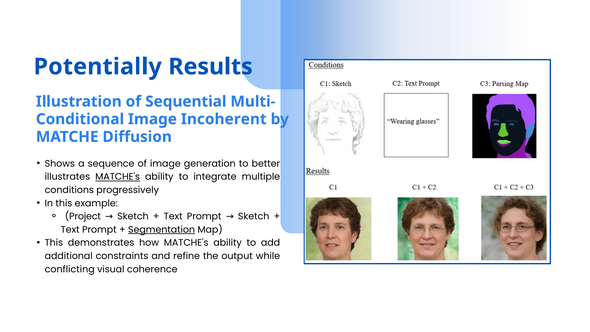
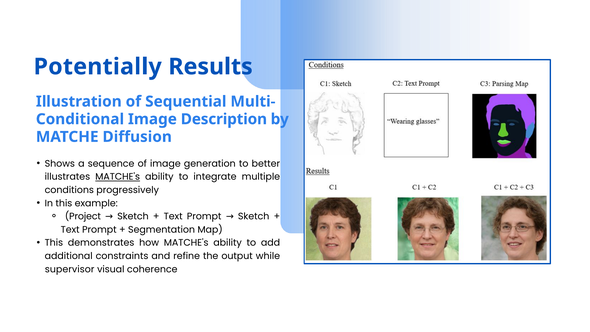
Incoherent: Incoherent -> Description (224, 119)
Segmentation underline: present -> none (162, 230)
conflicting: conflicting -> supervisor (70, 269)
